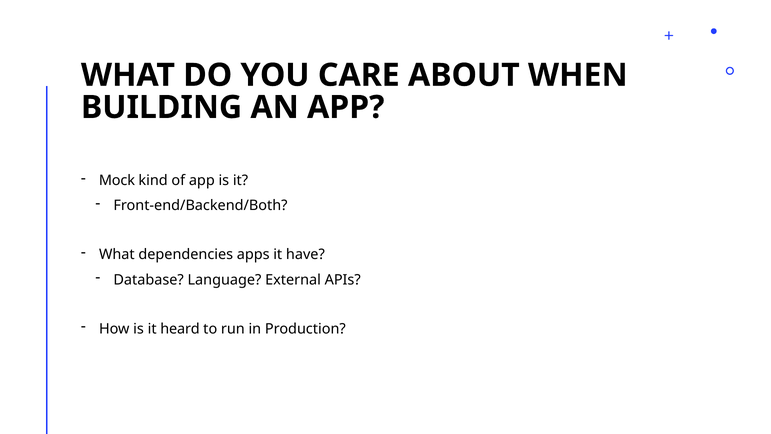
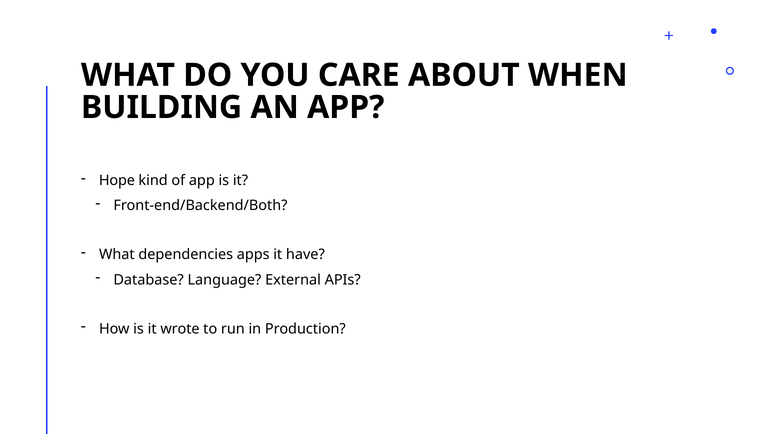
Mock: Mock -> Hope (117, 180)
heard: heard -> wrote (180, 329)
